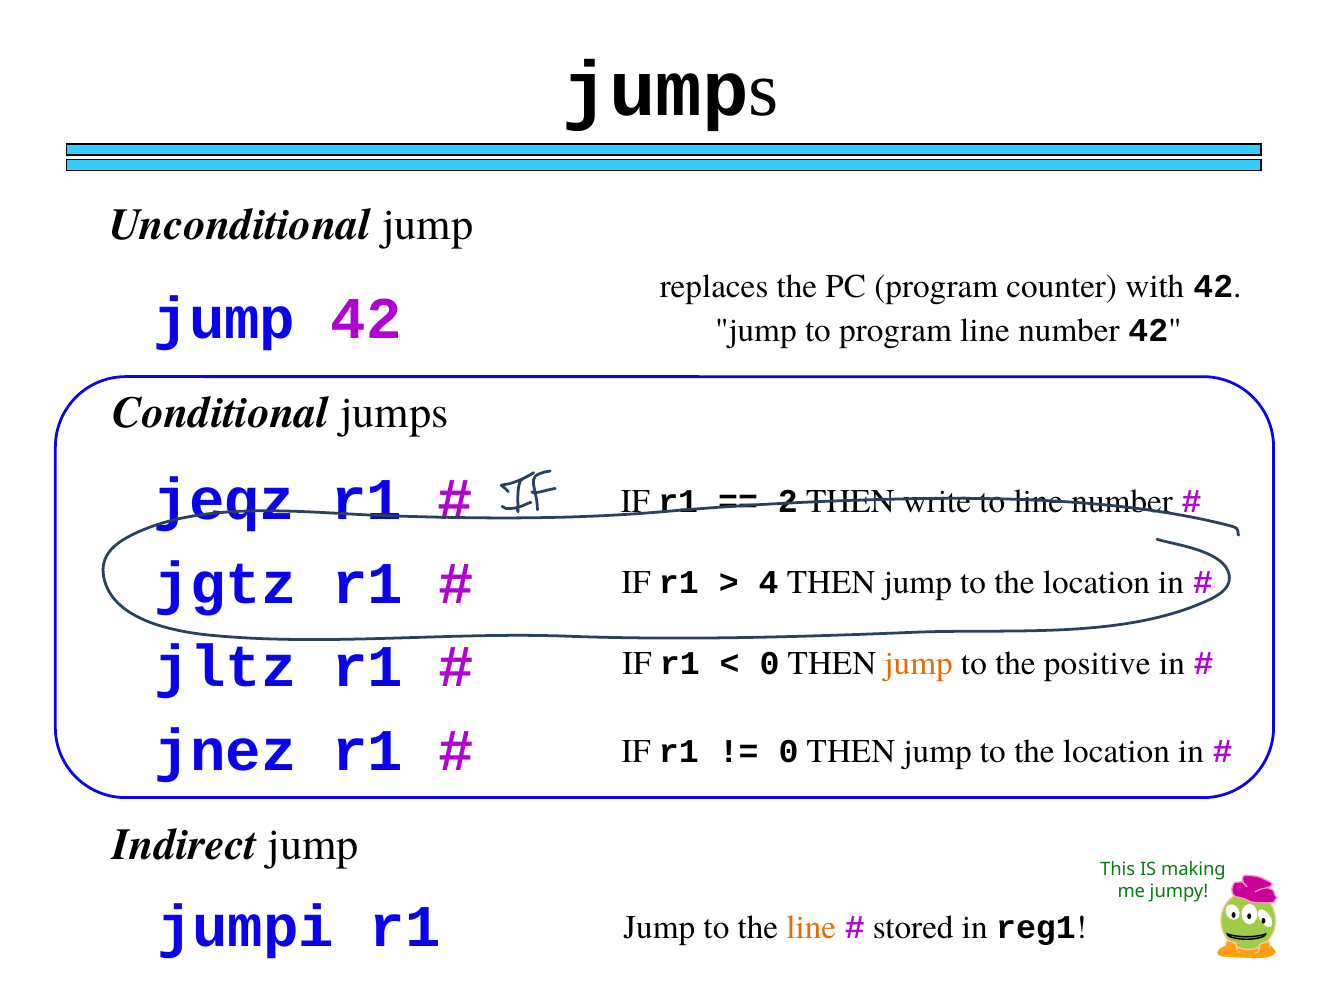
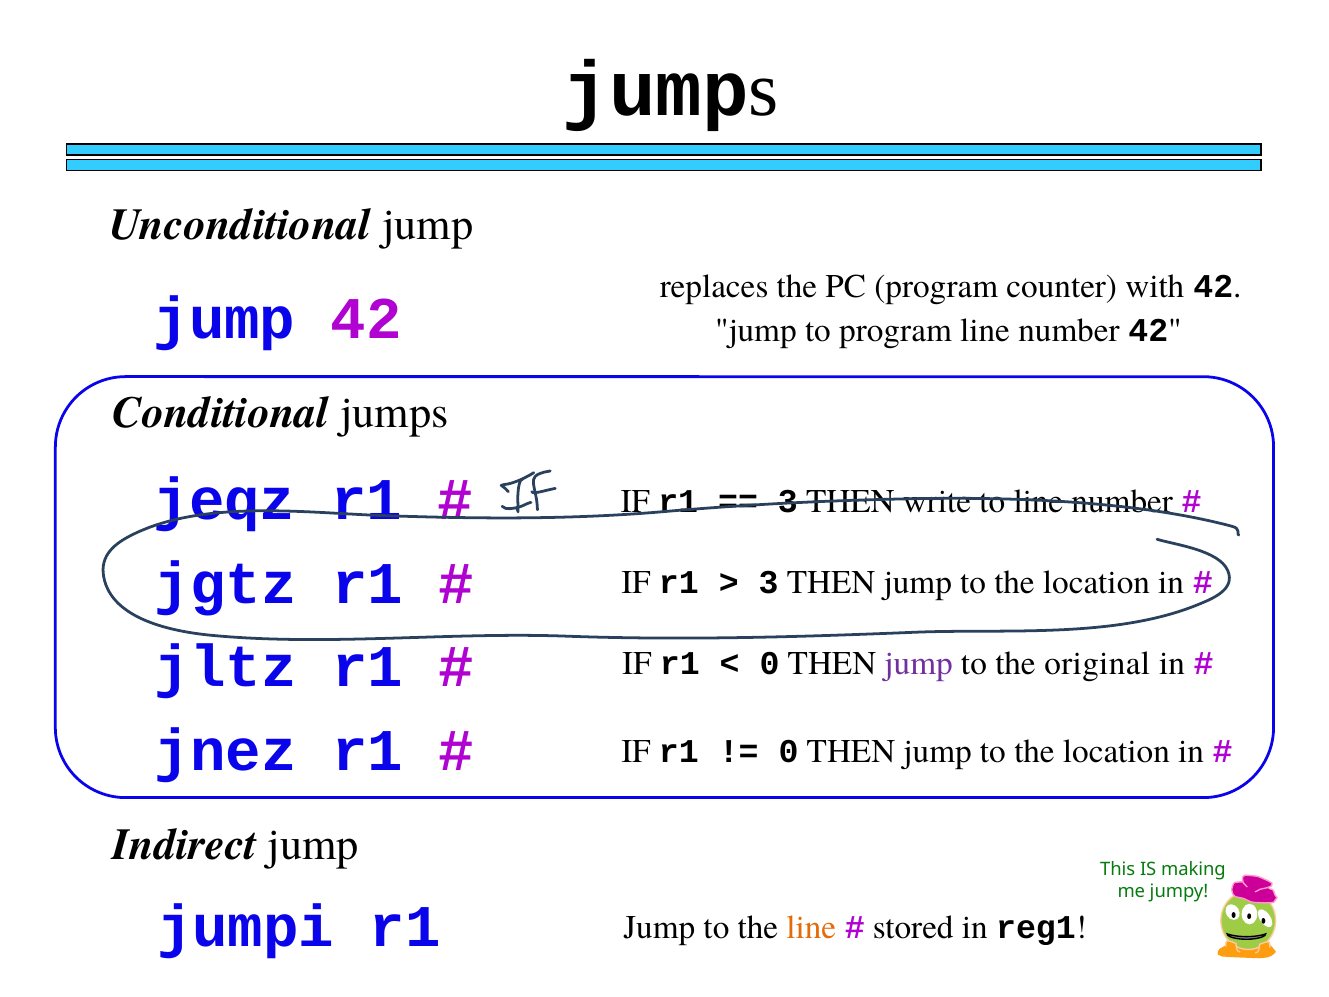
2: 2 -> 3 (788, 501)
4: 4 -> 3 (769, 582)
jump colour: orange -> purple (919, 663)
positive: positive -> original (1097, 663)
